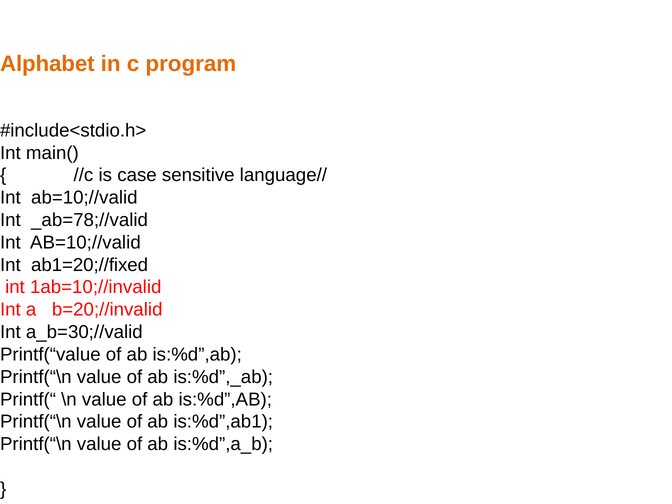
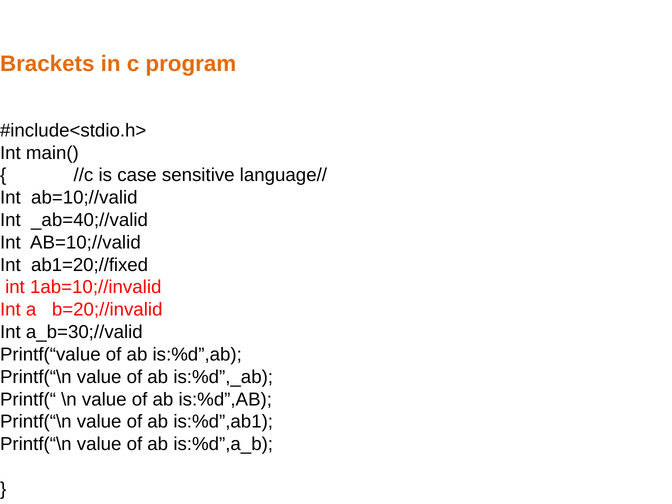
Alphabet: Alphabet -> Brackets (47, 64)
_ab=78;//valid: _ab=78;//valid -> _ab=40;//valid (90, 220)
